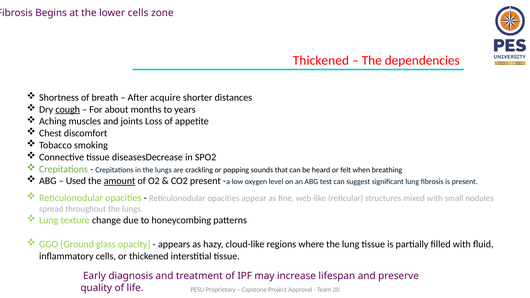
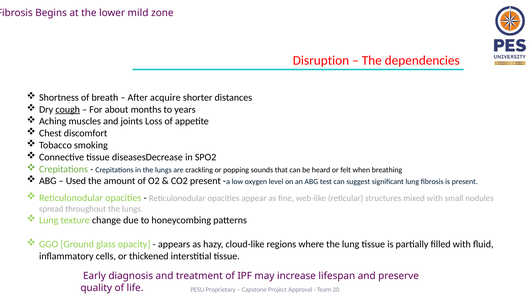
lower cells: cells -> mild (138, 13)
Thickened: Thickened -> Disruption (321, 61)
amount underline: present -> none (120, 181)
